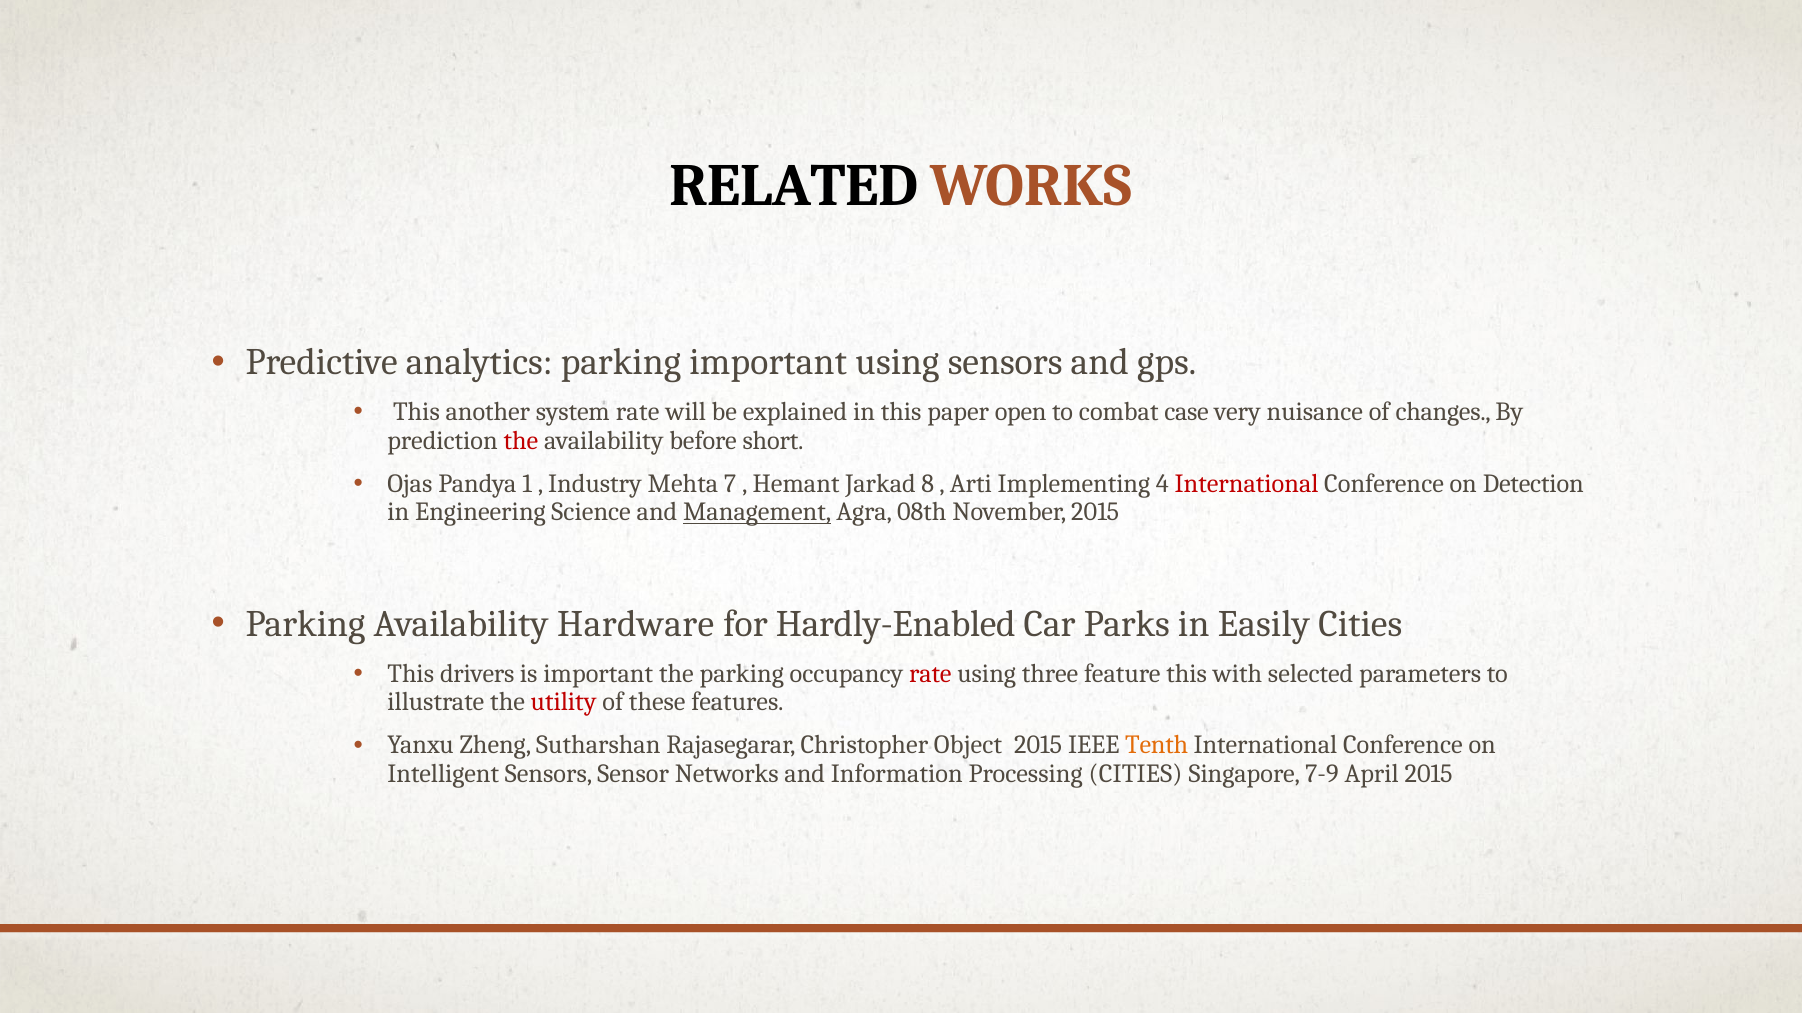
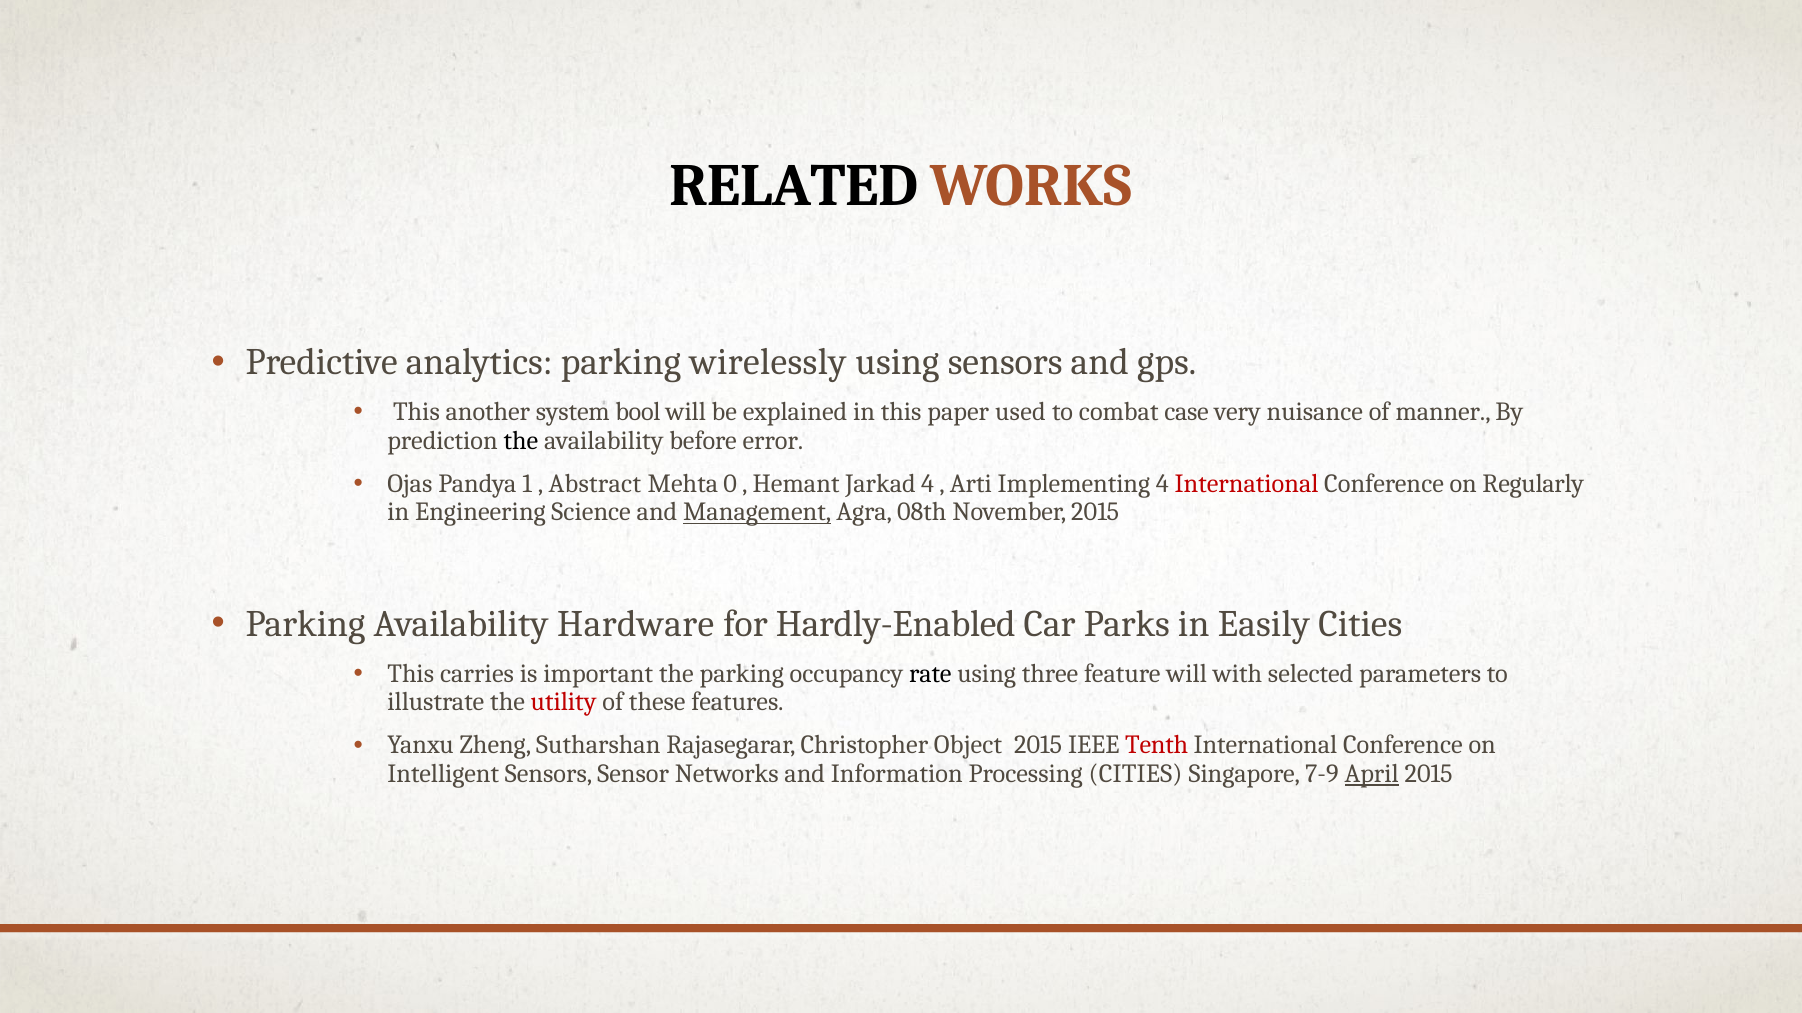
parking important: important -> wirelessly (768, 363)
system rate: rate -> bool (638, 412)
open: open -> used (1020, 412)
changes: changes -> manner (1443, 412)
the colour: red -> black (521, 441)
short: short -> error (773, 441)
Industry: Industry -> Abstract (595, 484)
7: 7 -> 0 (730, 484)
Jarkad 8: 8 -> 4 (928, 484)
Detection: Detection -> Regularly (1533, 484)
drivers: drivers -> carries (477, 674)
rate colour: red -> black (930, 674)
feature this: this -> will (1187, 674)
Tenth colour: orange -> red (1157, 746)
April underline: none -> present (1372, 774)
